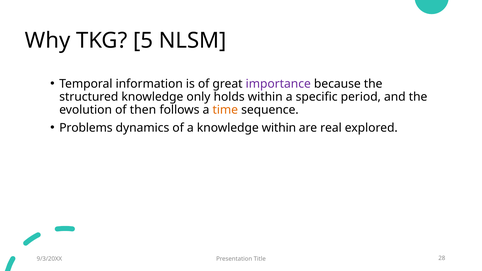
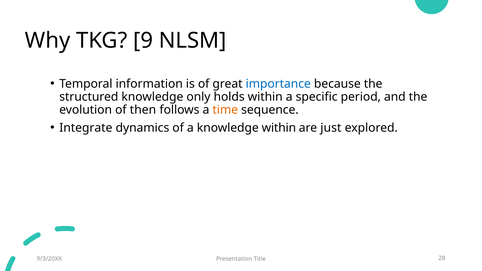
5: 5 -> 9 (143, 40)
importance colour: purple -> blue (278, 84)
Problems: Problems -> Integrate (86, 128)
real: real -> just (331, 128)
